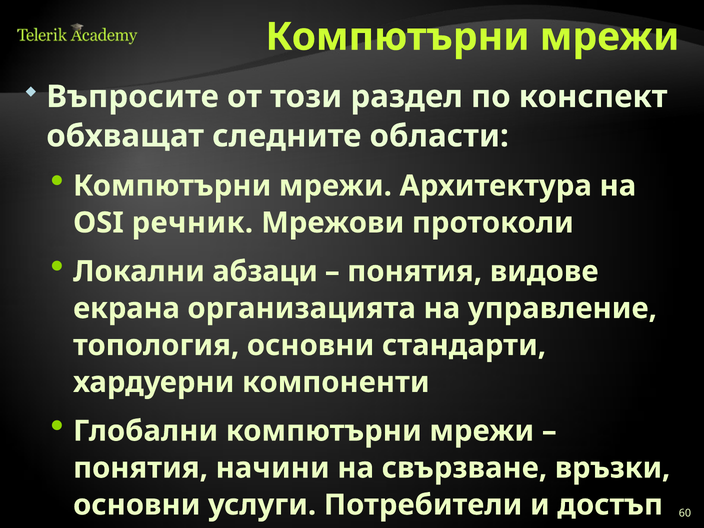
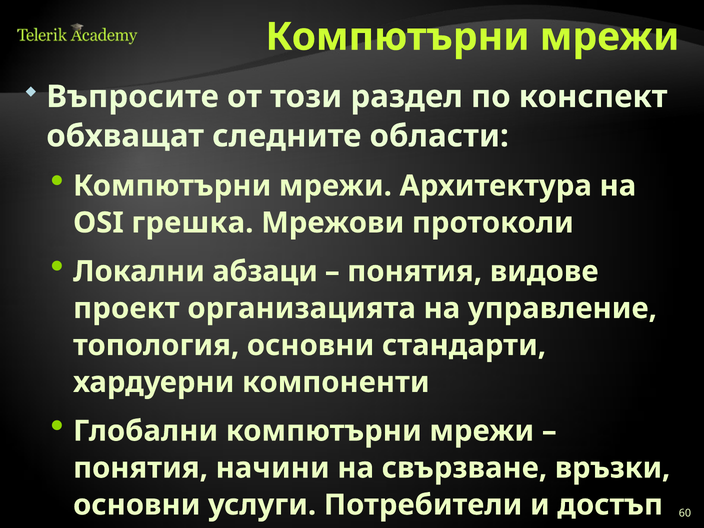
речник: речник -> грешка (192, 223)
екрана: екрана -> проект (126, 308)
